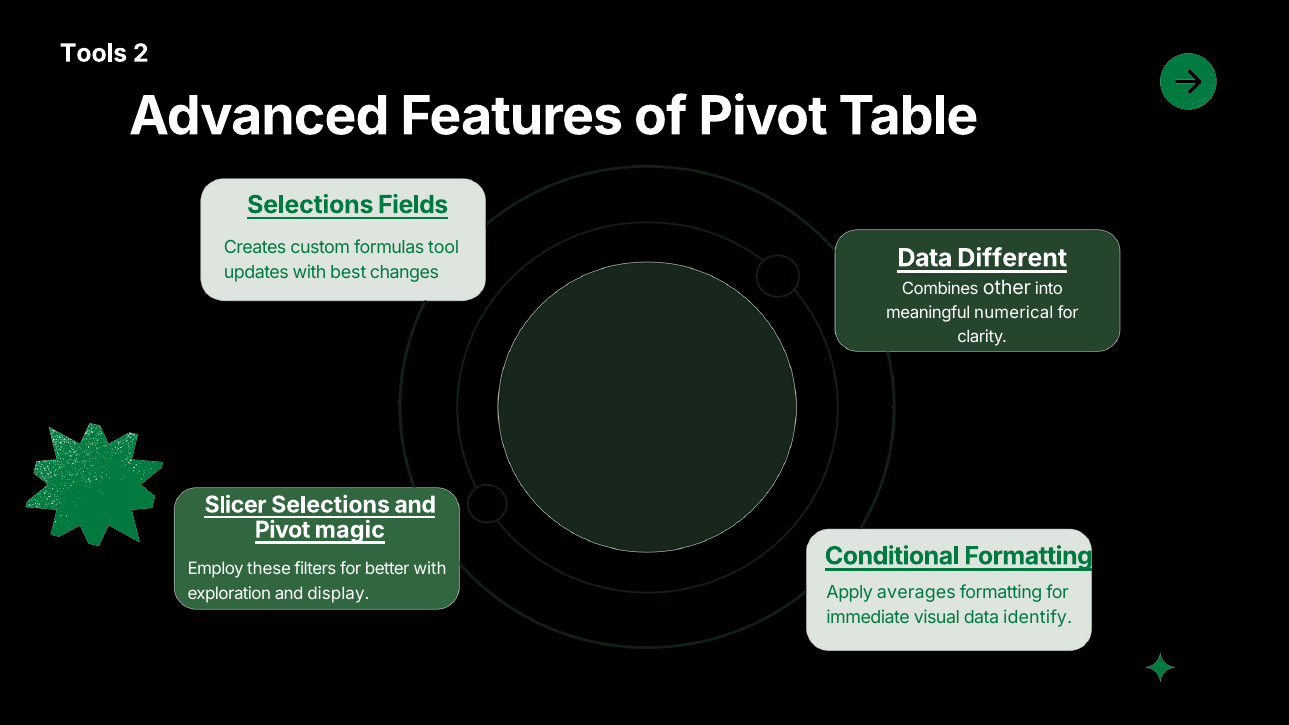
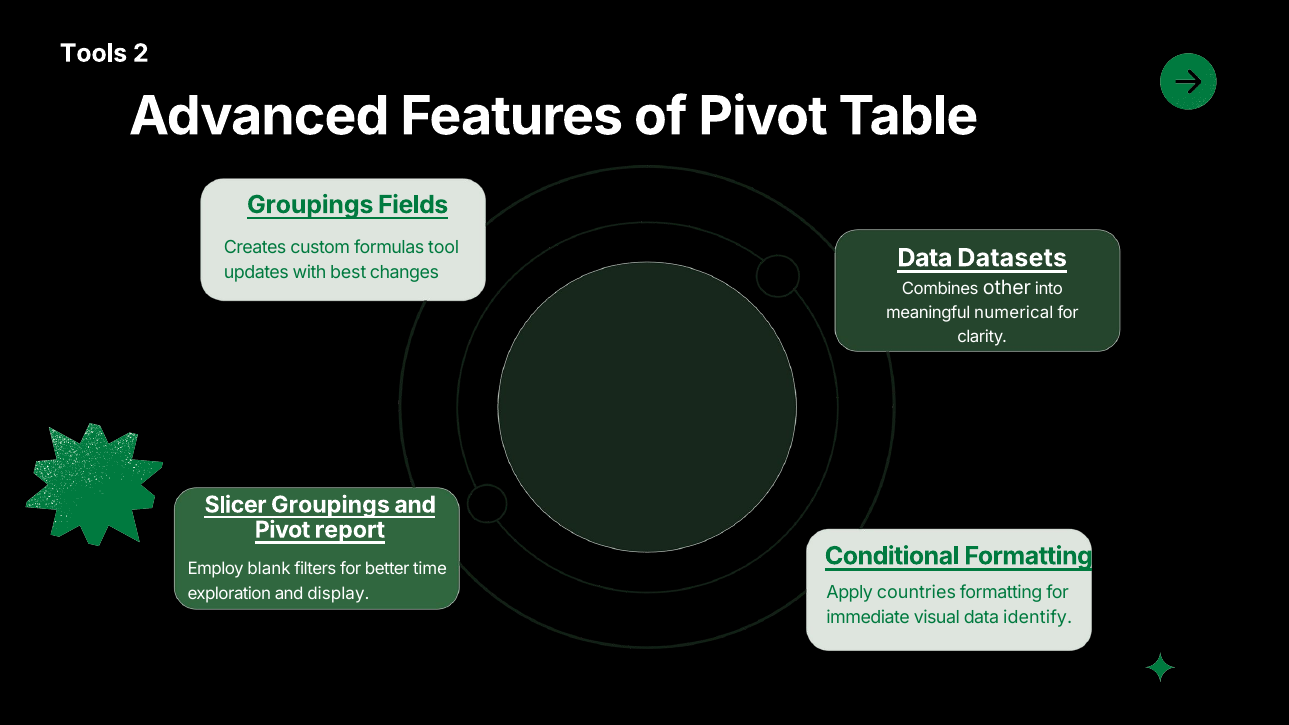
Selections: Selections -> Groupings (310, 205)
Different: Different -> Datasets (1012, 258)
Slicer Selections: Selections -> Groupings (331, 505)
magic: magic -> report (350, 530)
these: these -> blank (269, 569)
better with: with -> time (430, 569)
averages: averages -> countries (916, 593)
